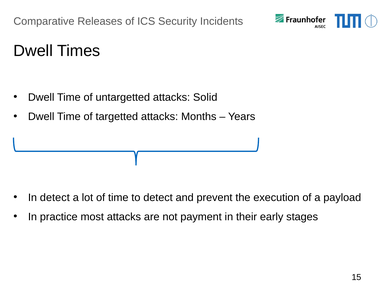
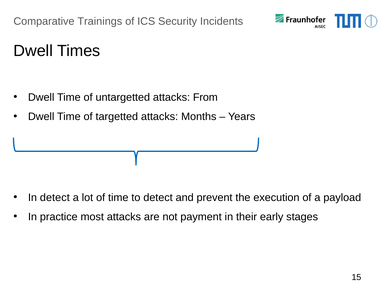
Releases: Releases -> Trainings (100, 21)
Solid: Solid -> From (205, 97)
